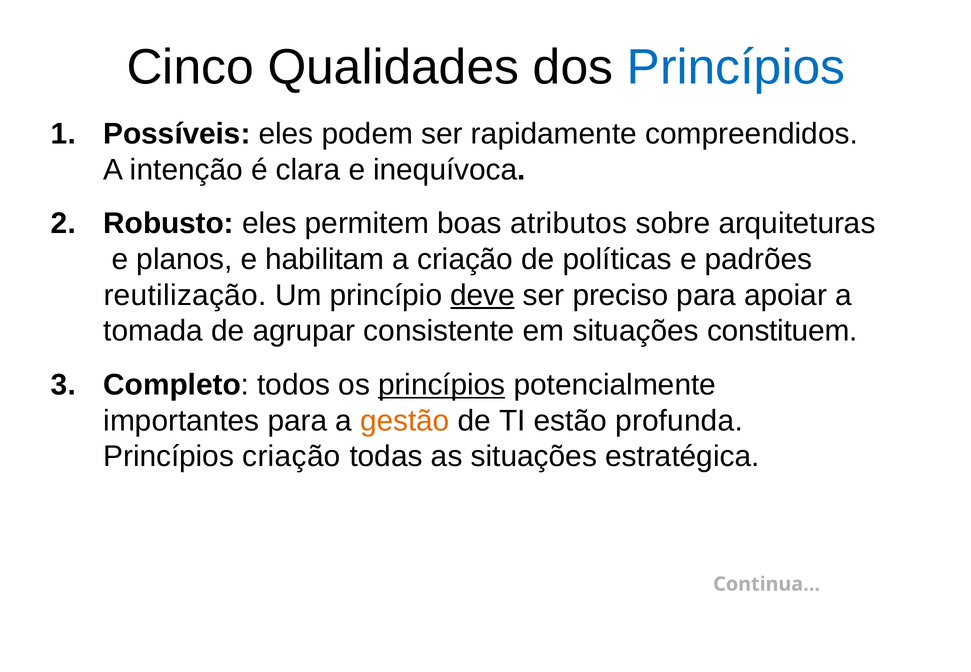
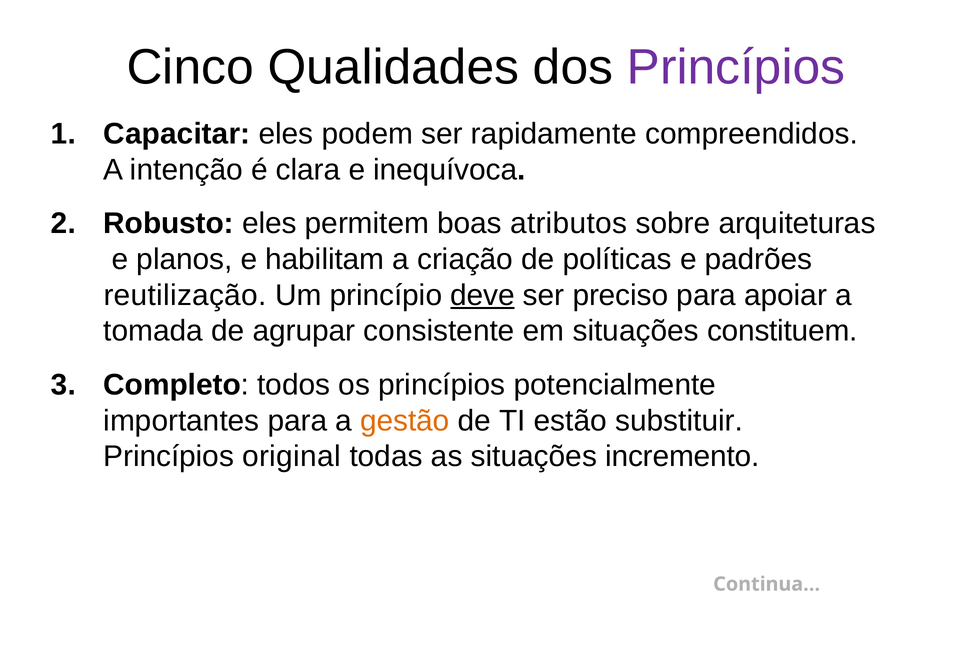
Princípios colour: blue -> purple (736, 68)
Possíveis: Possíveis -> Capacitar (177, 134)
princípios underline: present -> none (442, 385)
profunda: profunda -> substituir (679, 421)
Princípios criação: criação -> original (292, 457)
estratégica: estratégica -> incremento (682, 457)
